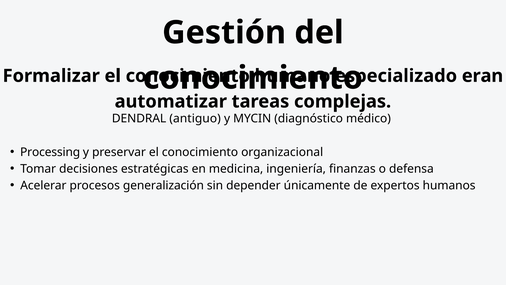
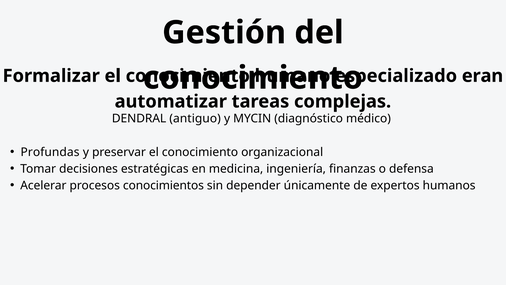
Processing: Processing -> Profundas (50, 152)
generalización: generalización -> conocimientos (163, 185)
